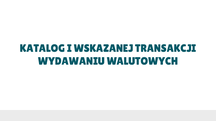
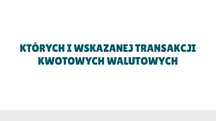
KATALOG: KATALOG -> KTÓRYCH (42, 49)
WYDAWANIU: WYDAWANIU -> KWOTOWYCH (71, 61)
